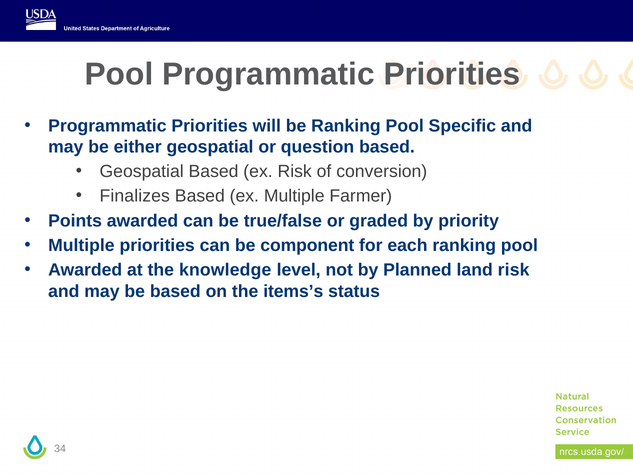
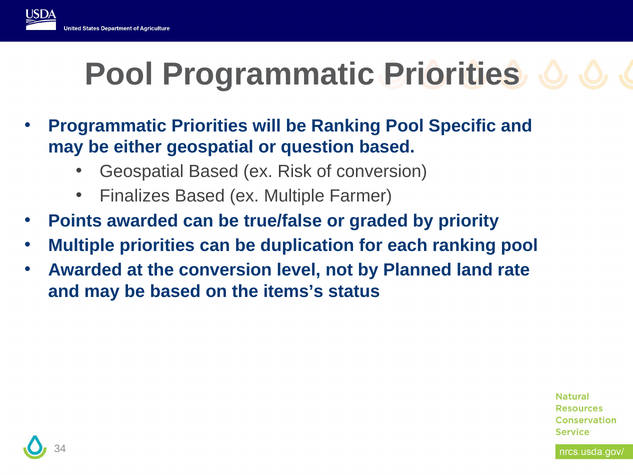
component: component -> duplication (307, 245)
the knowledge: knowledge -> conversion (225, 270)
land risk: risk -> rate (514, 270)
